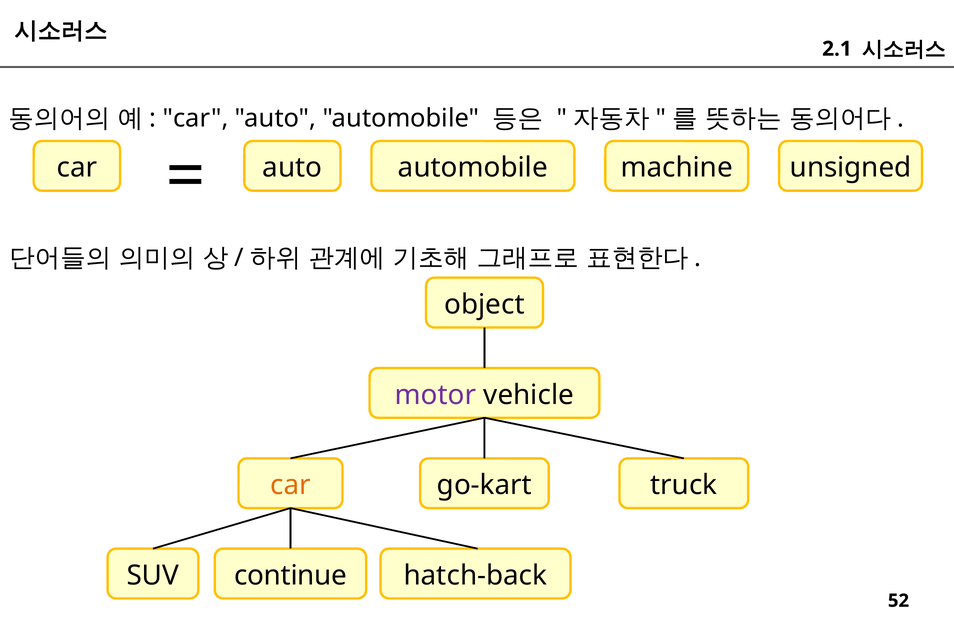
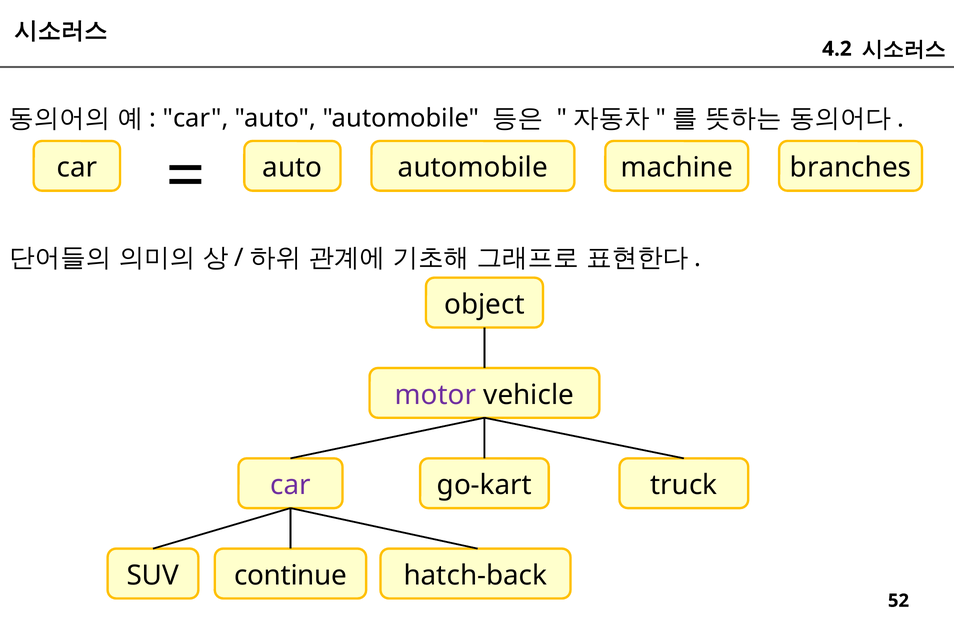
2.1: 2.1 -> 4.2 (837, 49)
unsigned: unsigned -> branches (851, 168)
car colour: orange -> purple (291, 486)
